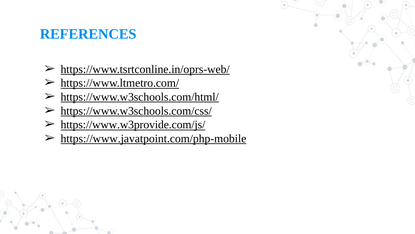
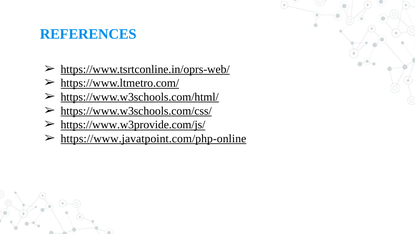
https://www.javatpoint.com/php-mobile: https://www.javatpoint.com/php-mobile -> https://www.javatpoint.com/php-online (153, 138)
